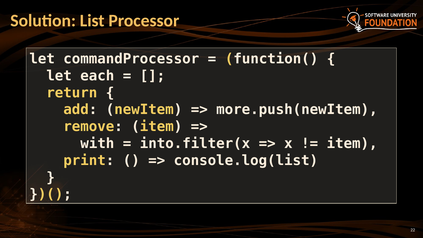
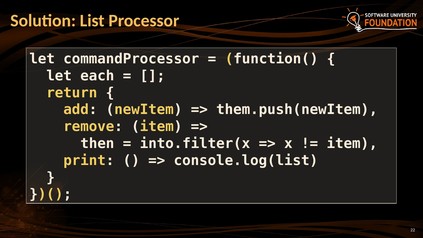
more.push(newItem: more.push(newItem -> them.push(newItem (297, 110)
with: with -> then (97, 143)
